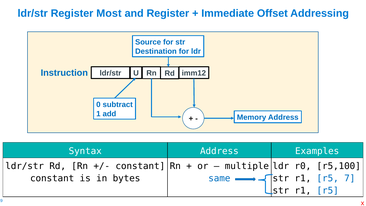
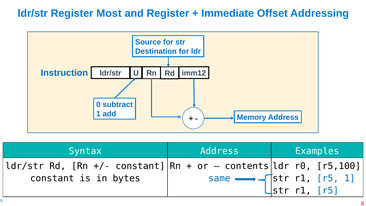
multiple: multiple -> contents (247, 166)
r5 7: 7 -> 1 (350, 178)
